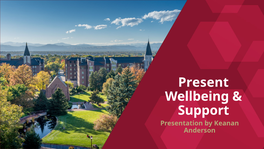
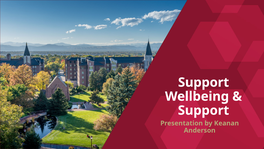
Present: Present -> Support (204, 82)
